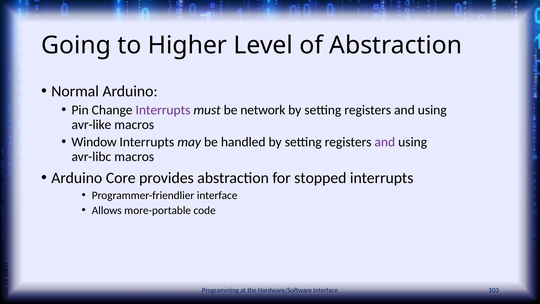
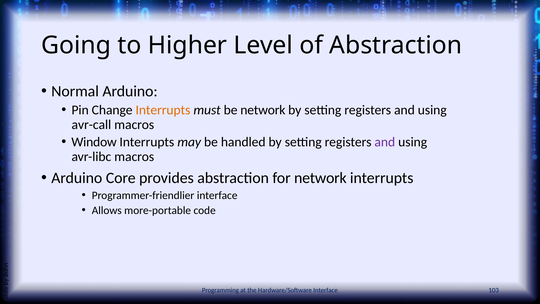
Interrupts colour: purple -> orange (163, 110)
avr-like: avr-like -> avr-call (91, 124)
for stopped: stopped -> network (320, 178)
